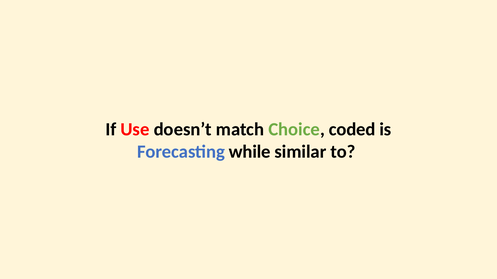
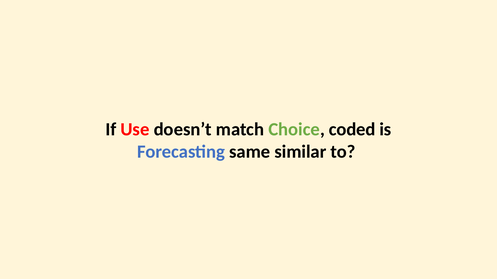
while: while -> same (250, 152)
